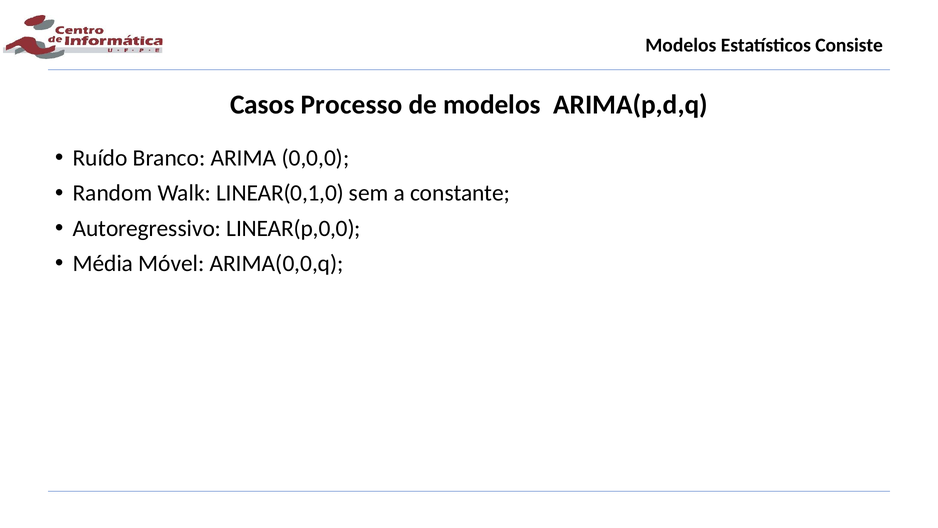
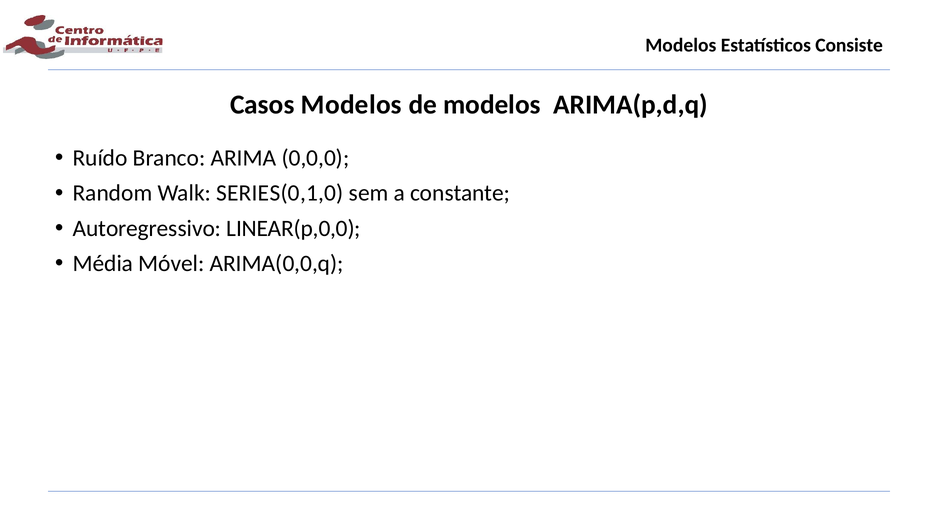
Casos Processo: Processo -> Modelos (351, 105)
LINEAR(0,1,0: LINEAR(0,1,0 -> SERIES(0,1,0 (280, 193)
